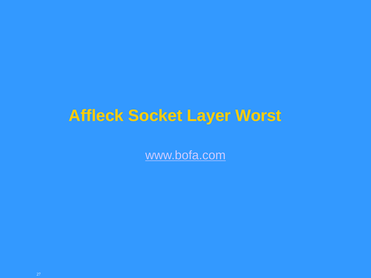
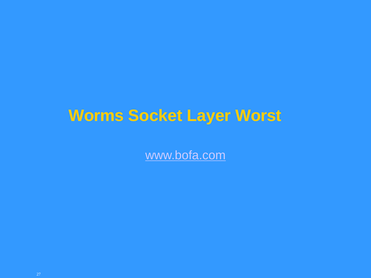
Affleck: Affleck -> Worms (96, 116)
